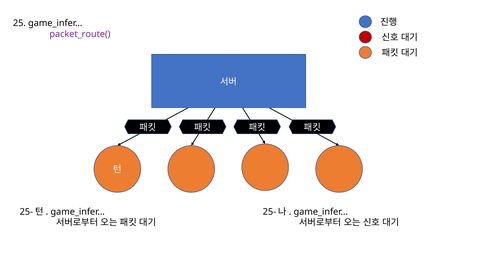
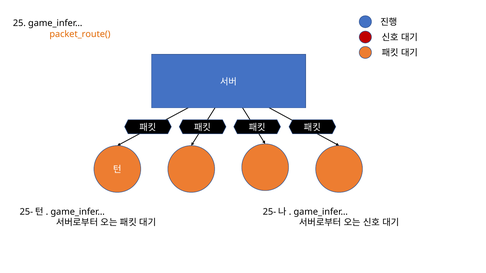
packet_route( colour: purple -> orange (80, 34)
